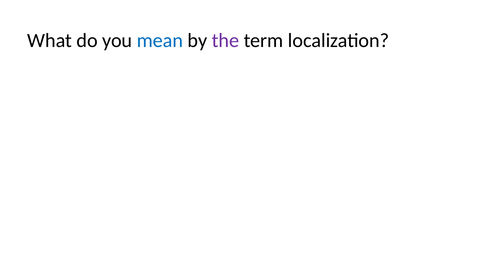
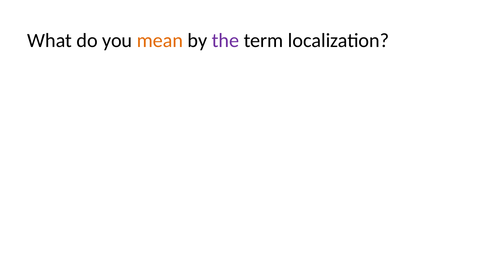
mean colour: blue -> orange (160, 41)
